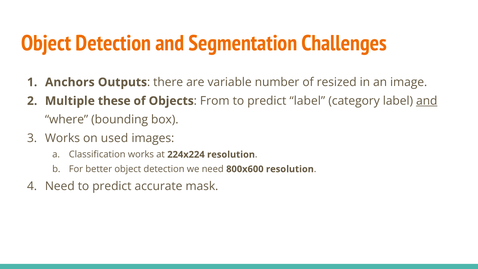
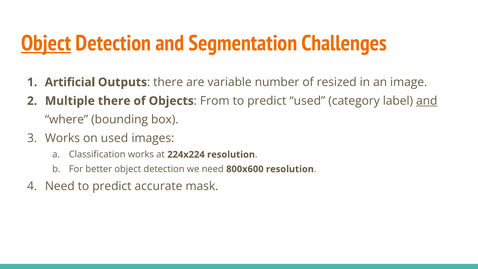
Object underline: none -> present (46, 43)
Anchors: Anchors -> Artificial (70, 82)
Multiple these: these -> there (114, 101)
predict label: label -> used (307, 101)
